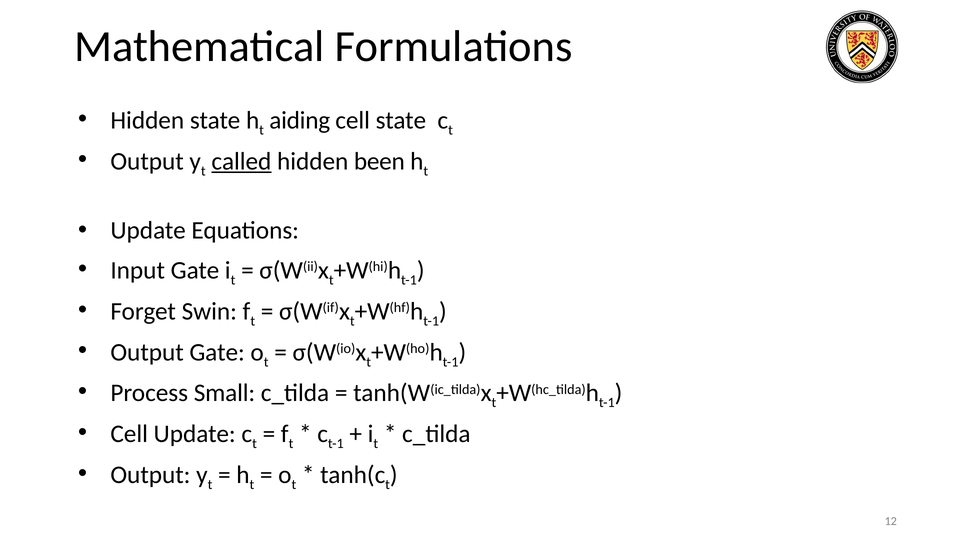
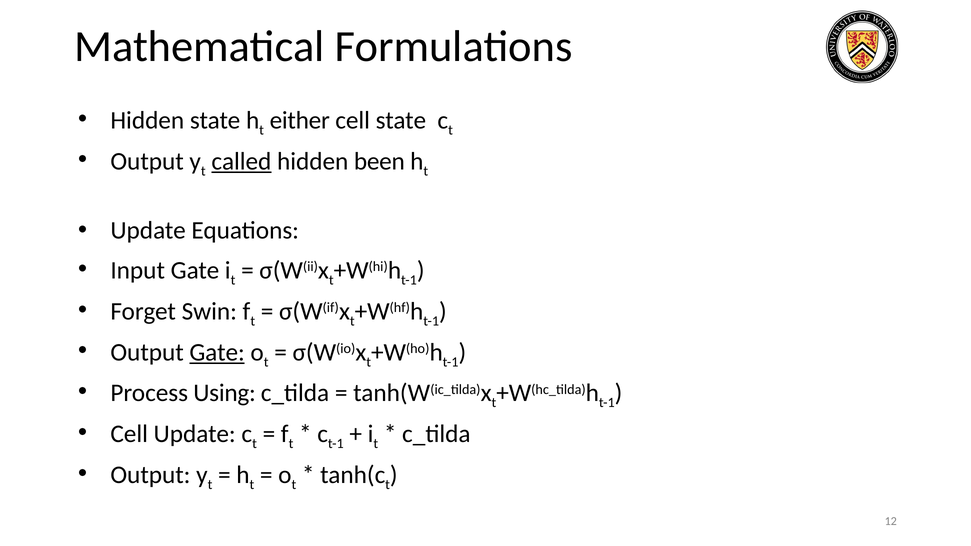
aiding: aiding -> either (300, 120)
Gate underline: none -> present (217, 352)
Small: Small -> Using (225, 393)
